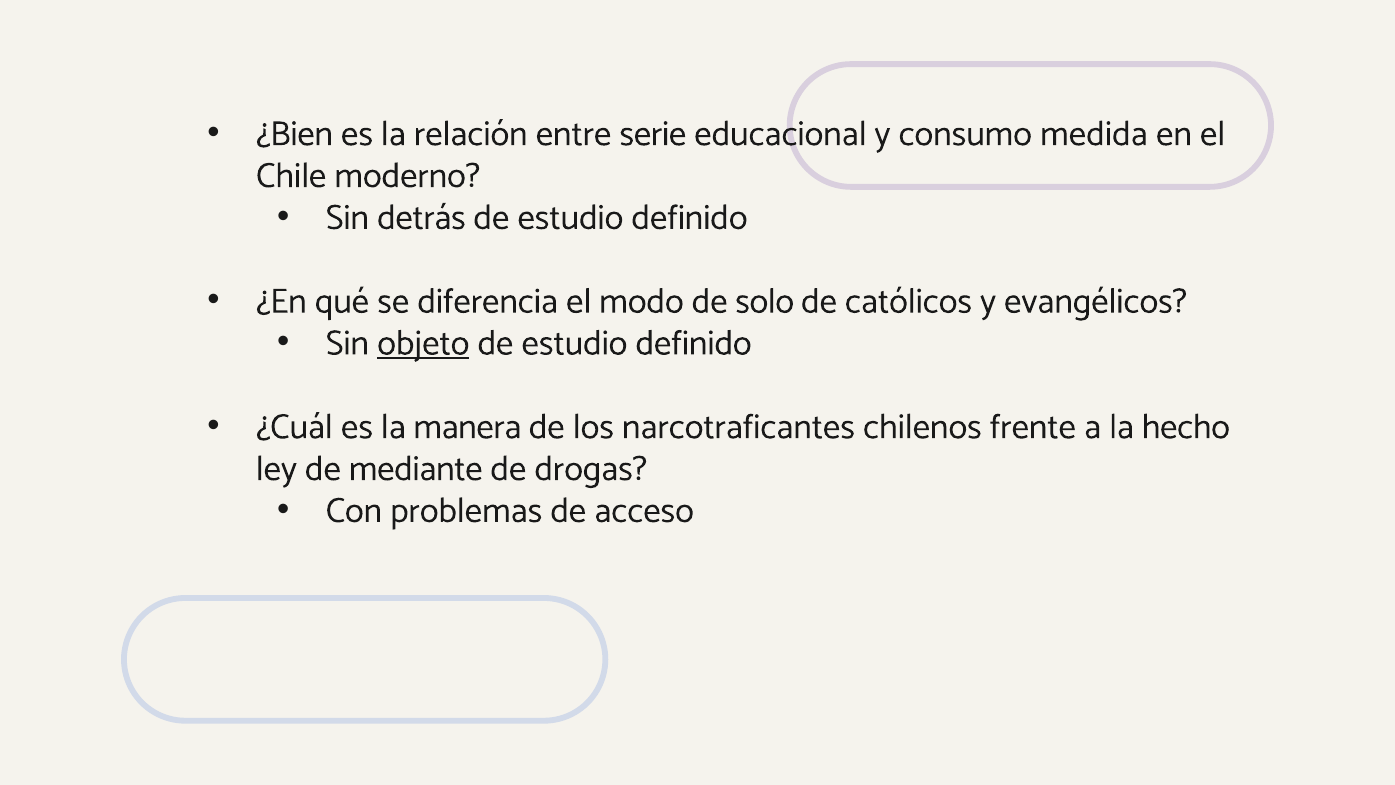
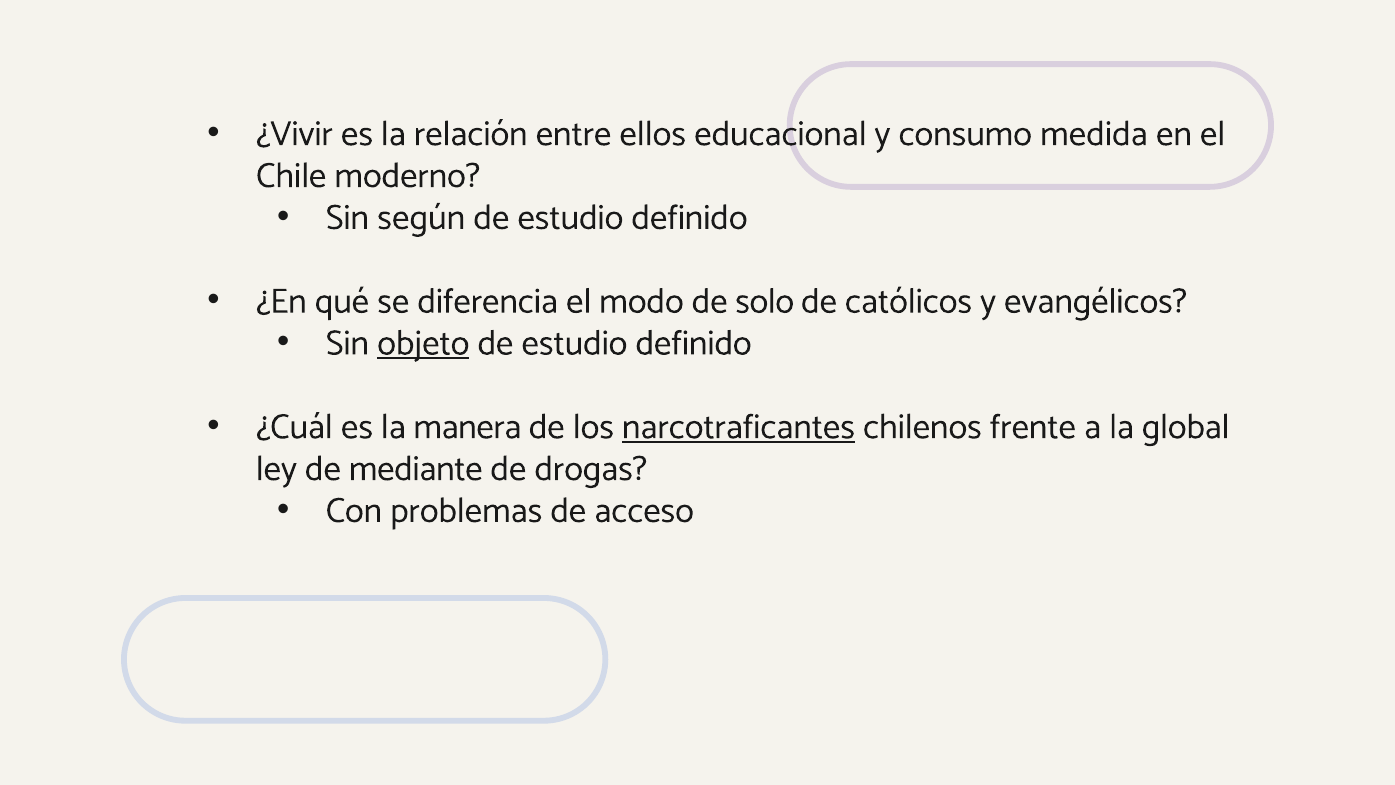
¿Bien: ¿Bien -> ¿Vivir (294, 134)
serie: serie -> ellos (653, 134)
detrás: detrás -> según (421, 217)
narcotraficantes underline: none -> present (739, 427)
hecho: hecho -> global (1186, 427)
